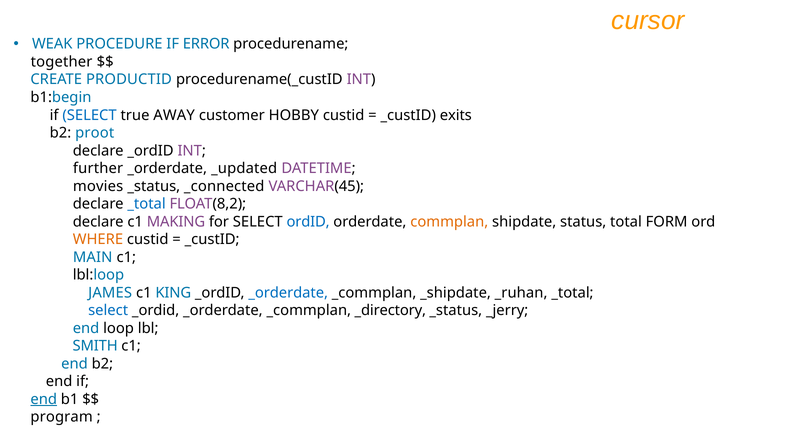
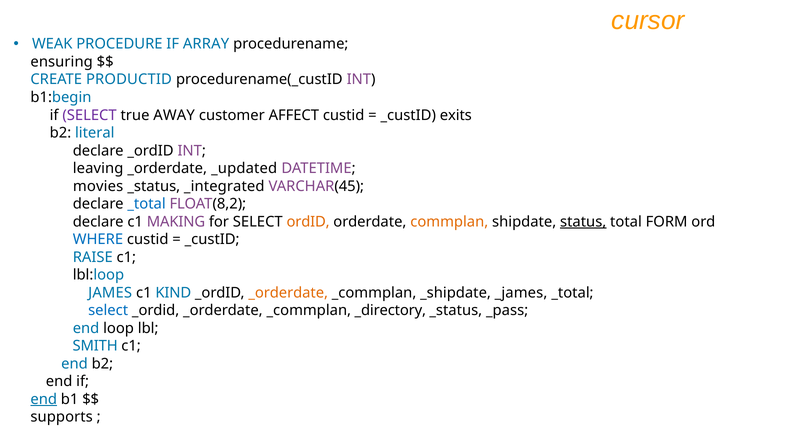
ERROR: ERROR -> ARRAY (206, 44)
together: together -> ensuring (62, 62)
SELECT colour: blue -> purple (90, 115)
HOBBY: HOBBY -> AFFECT (294, 115)
proot: proot -> literal (95, 133)
further: further -> leaving (98, 168)
_connected: _connected -> _integrated (224, 186)
ordID colour: blue -> orange (308, 222)
status underline: none -> present (583, 222)
WHERE colour: orange -> blue (98, 239)
MAIN: MAIN -> RAISE (93, 257)
KING: KING -> KIND (173, 293)
_orderdate colour: blue -> orange (288, 293)
_ruhan: _ruhan -> _james (521, 293)
_jerry: _jerry -> _pass (507, 310)
program: program -> supports (62, 417)
